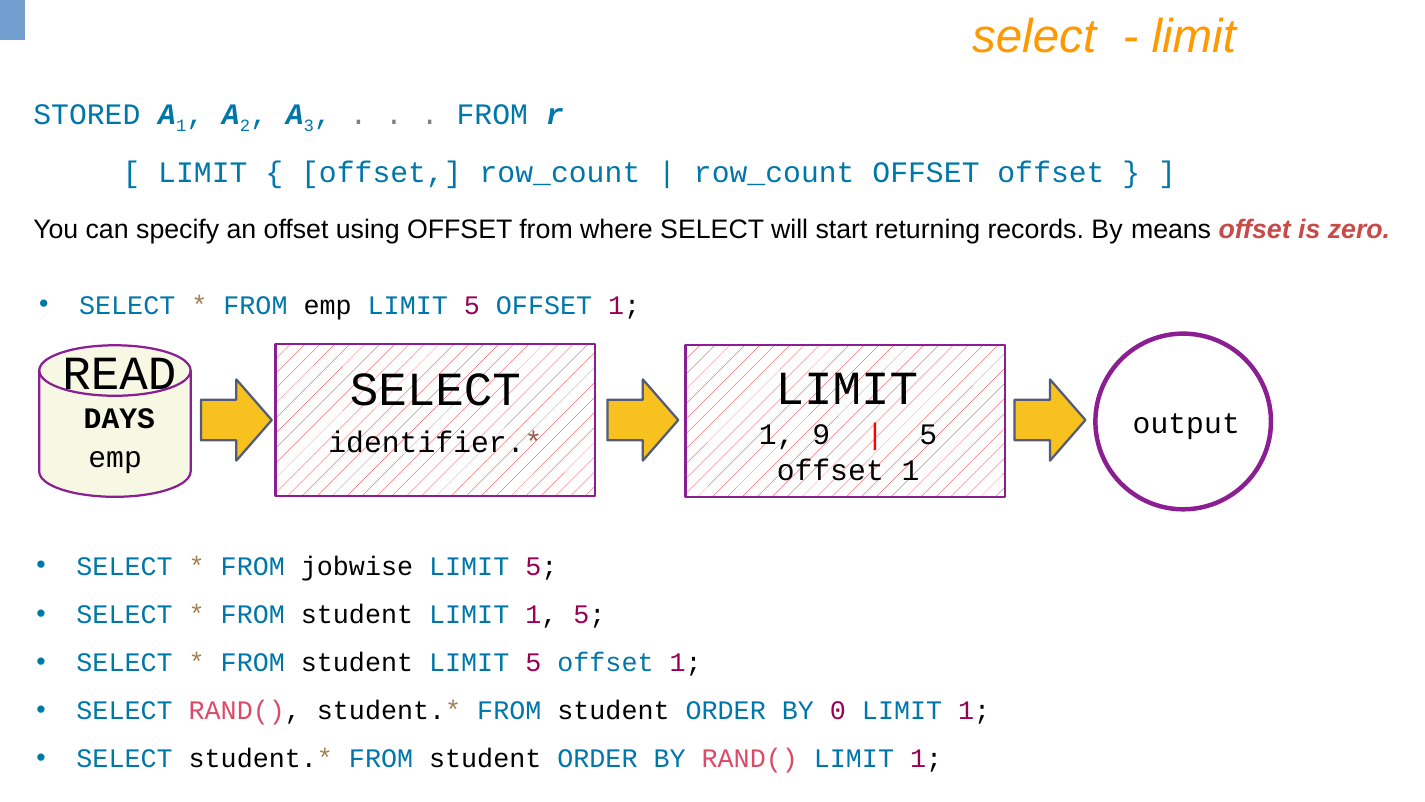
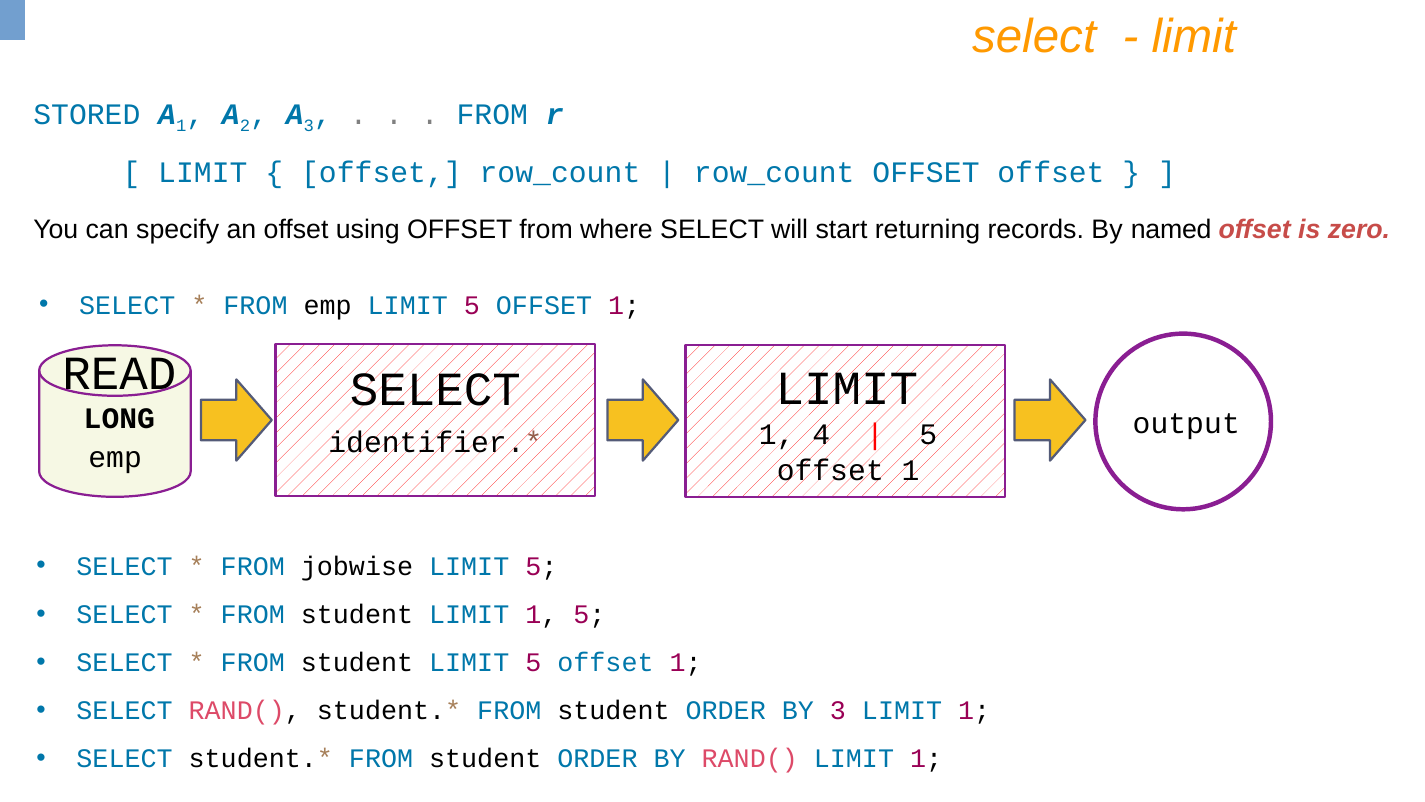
means: means -> named (1171, 229)
DAYS: DAYS -> LONG (119, 419)
9: 9 -> 4 (821, 435)
BY 0: 0 -> 3 (838, 710)
